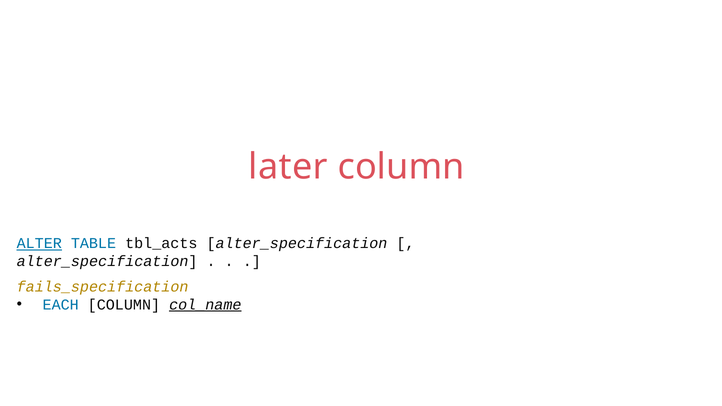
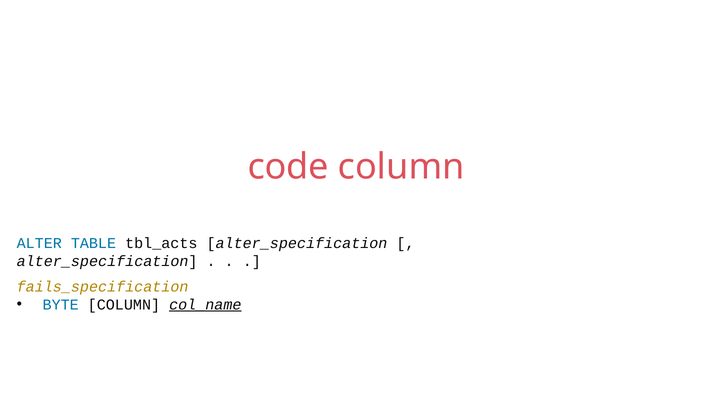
later: later -> code (288, 167)
ALTER underline: present -> none (39, 243)
EACH: EACH -> BYTE (61, 305)
